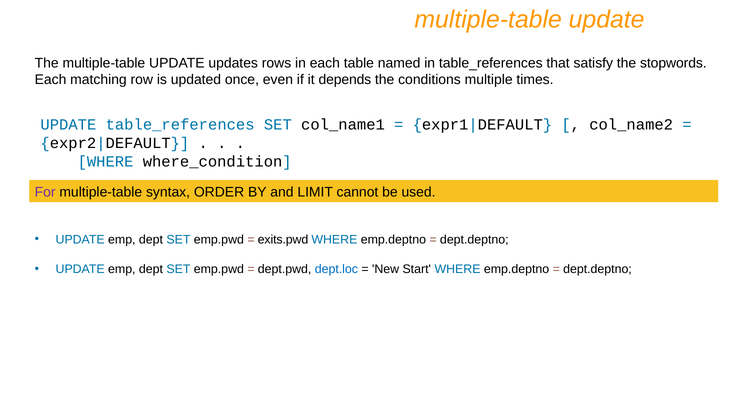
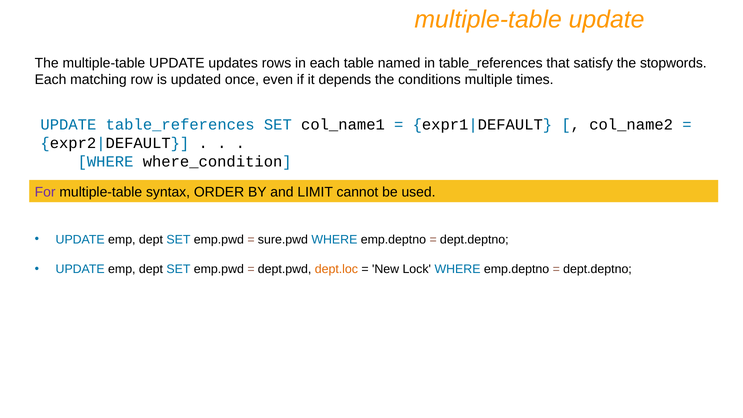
exits.pwd: exits.pwd -> sure.pwd (283, 240)
dept.loc colour: blue -> orange (336, 269)
Start: Start -> Lock (417, 269)
